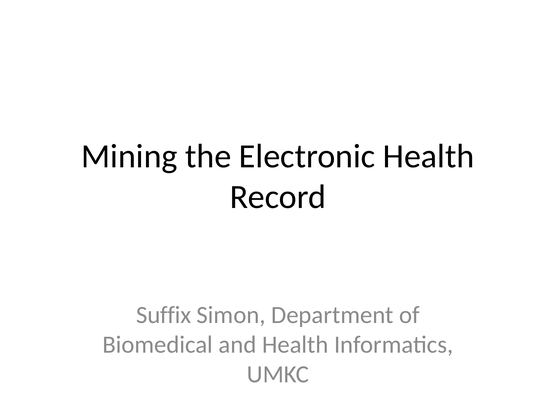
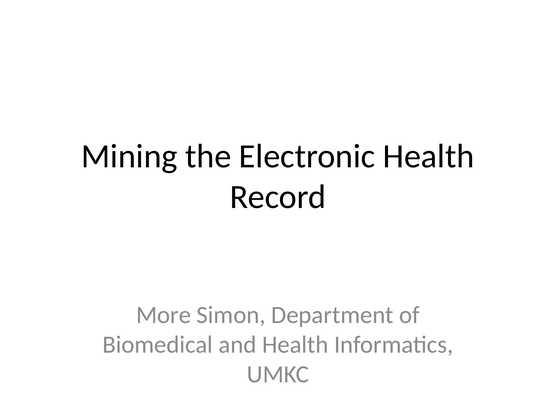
Suffix: Suffix -> More (164, 315)
